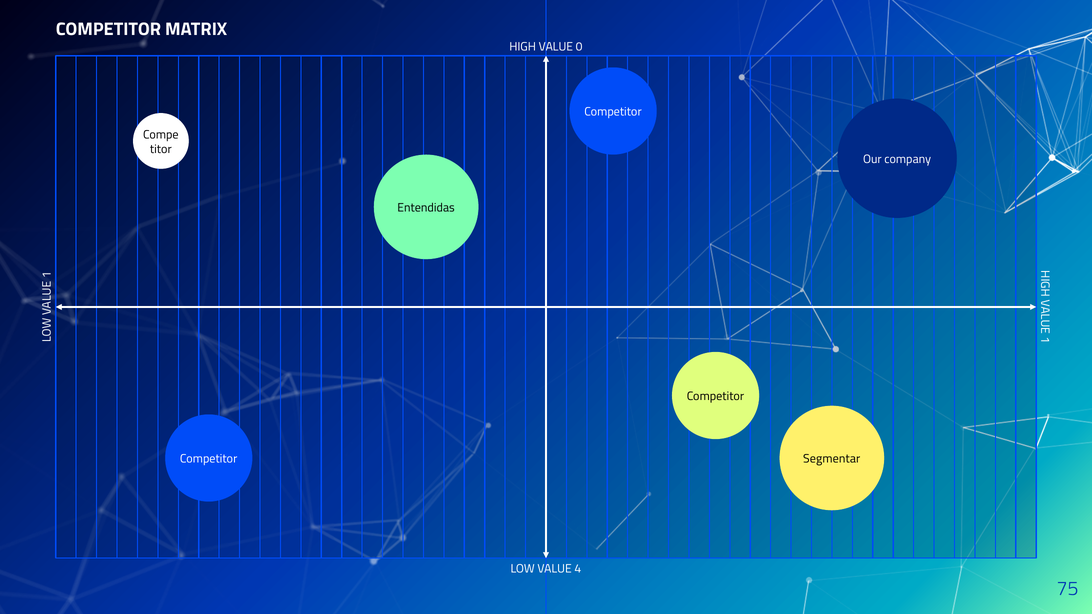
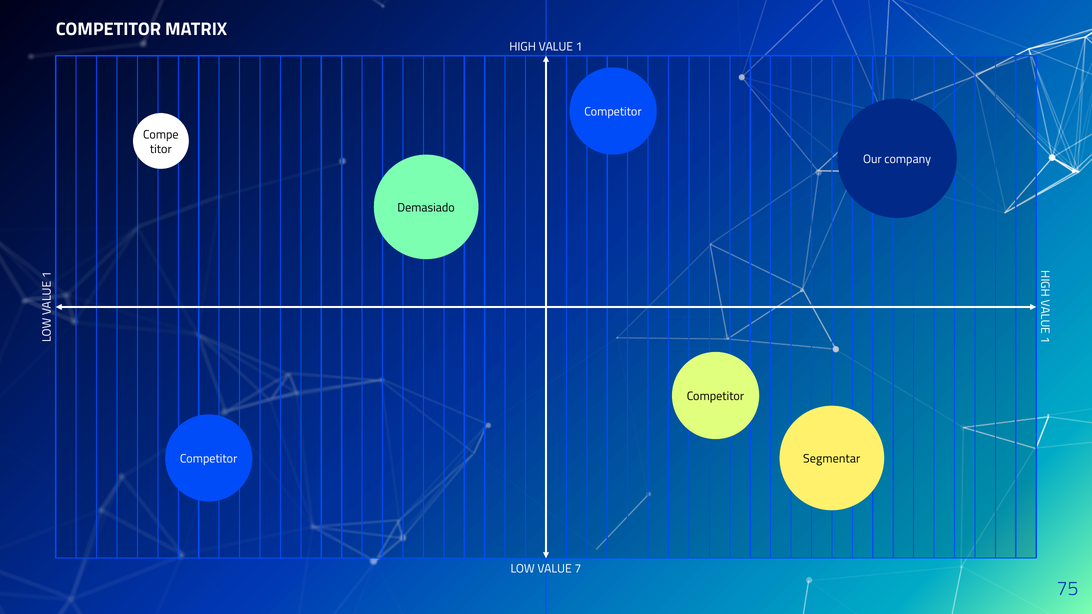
VALUE 0: 0 -> 1 (579, 47)
Entendidas: Entendidas -> Demasiado (426, 208)
4: 4 -> 7 (578, 569)
